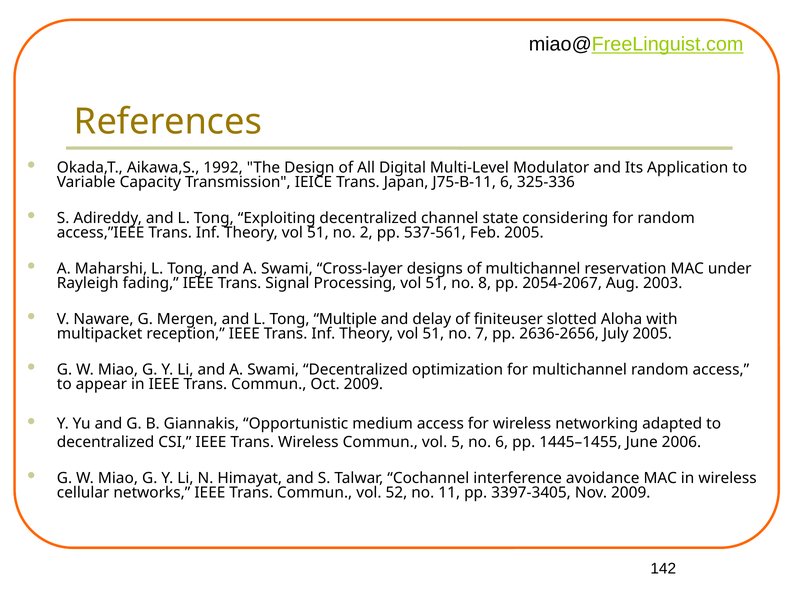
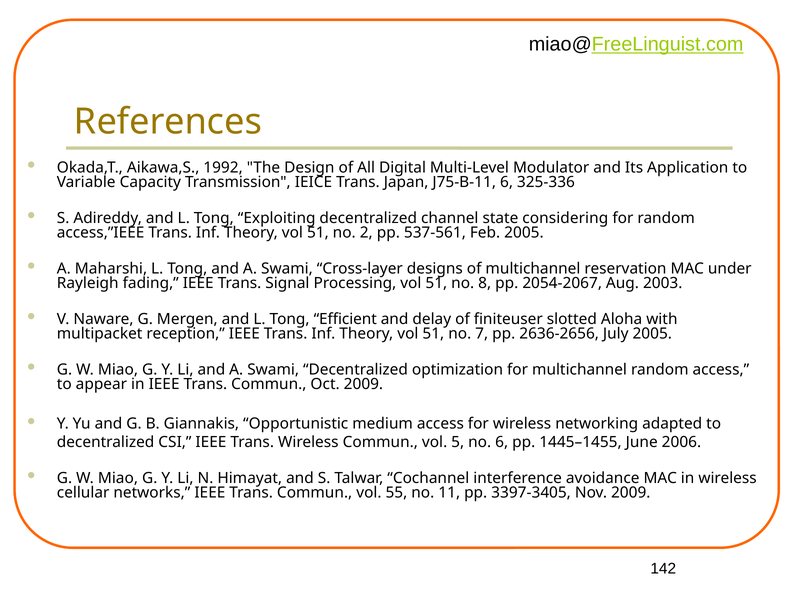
Multiple: Multiple -> Efficient (345, 319)
52: 52 -> 55 (396, 493)
